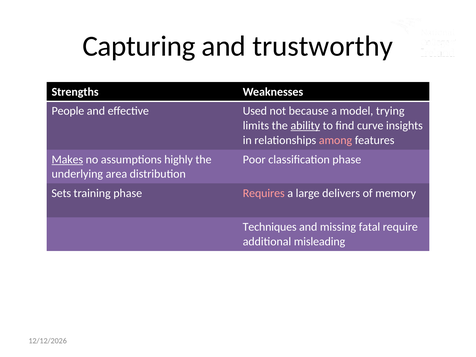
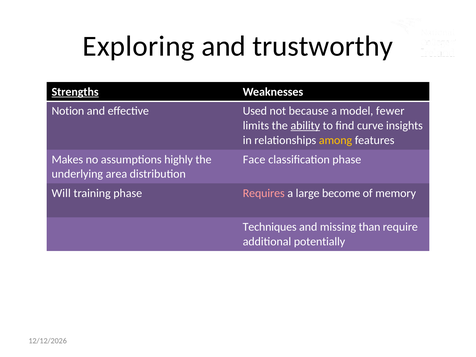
Capturing: Capturing -> Exploring (139, 46)
Strengths underline: none -> present (75, 92)
People: People -> Notion (68, 111)
trying: trying -> fewer (390, 111)
among colour: pink -> yellow (336, 140)
Makes underline: present -> none (67, 159)
Poor: Poor -> Face (254, 159)
Sets: Sets -> Will (61, 193)
delivers: delivers -> become (341, 193)
fatal: fatal -> than (369, 227)
misleading: misleading -> potentially (320, 242)
